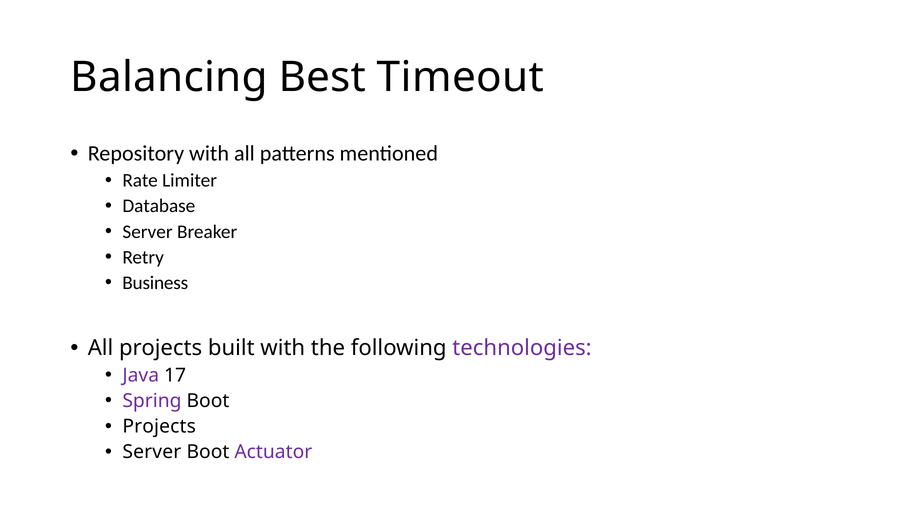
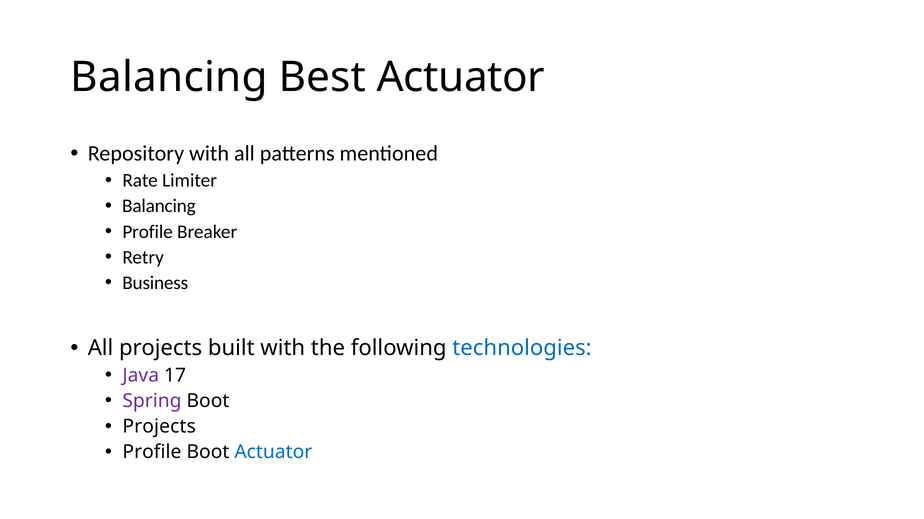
Best Timeout: Timeout -> Actuator (461, 78)
Database: Database -> Balancing (159, 206)
Server: Server -> Profile (148, 232)
technologies colour: purple -> blue (522, 349)
Server: Server -> Profile (152, 453)
Actuator colour: purple -> blue (273, 453)
